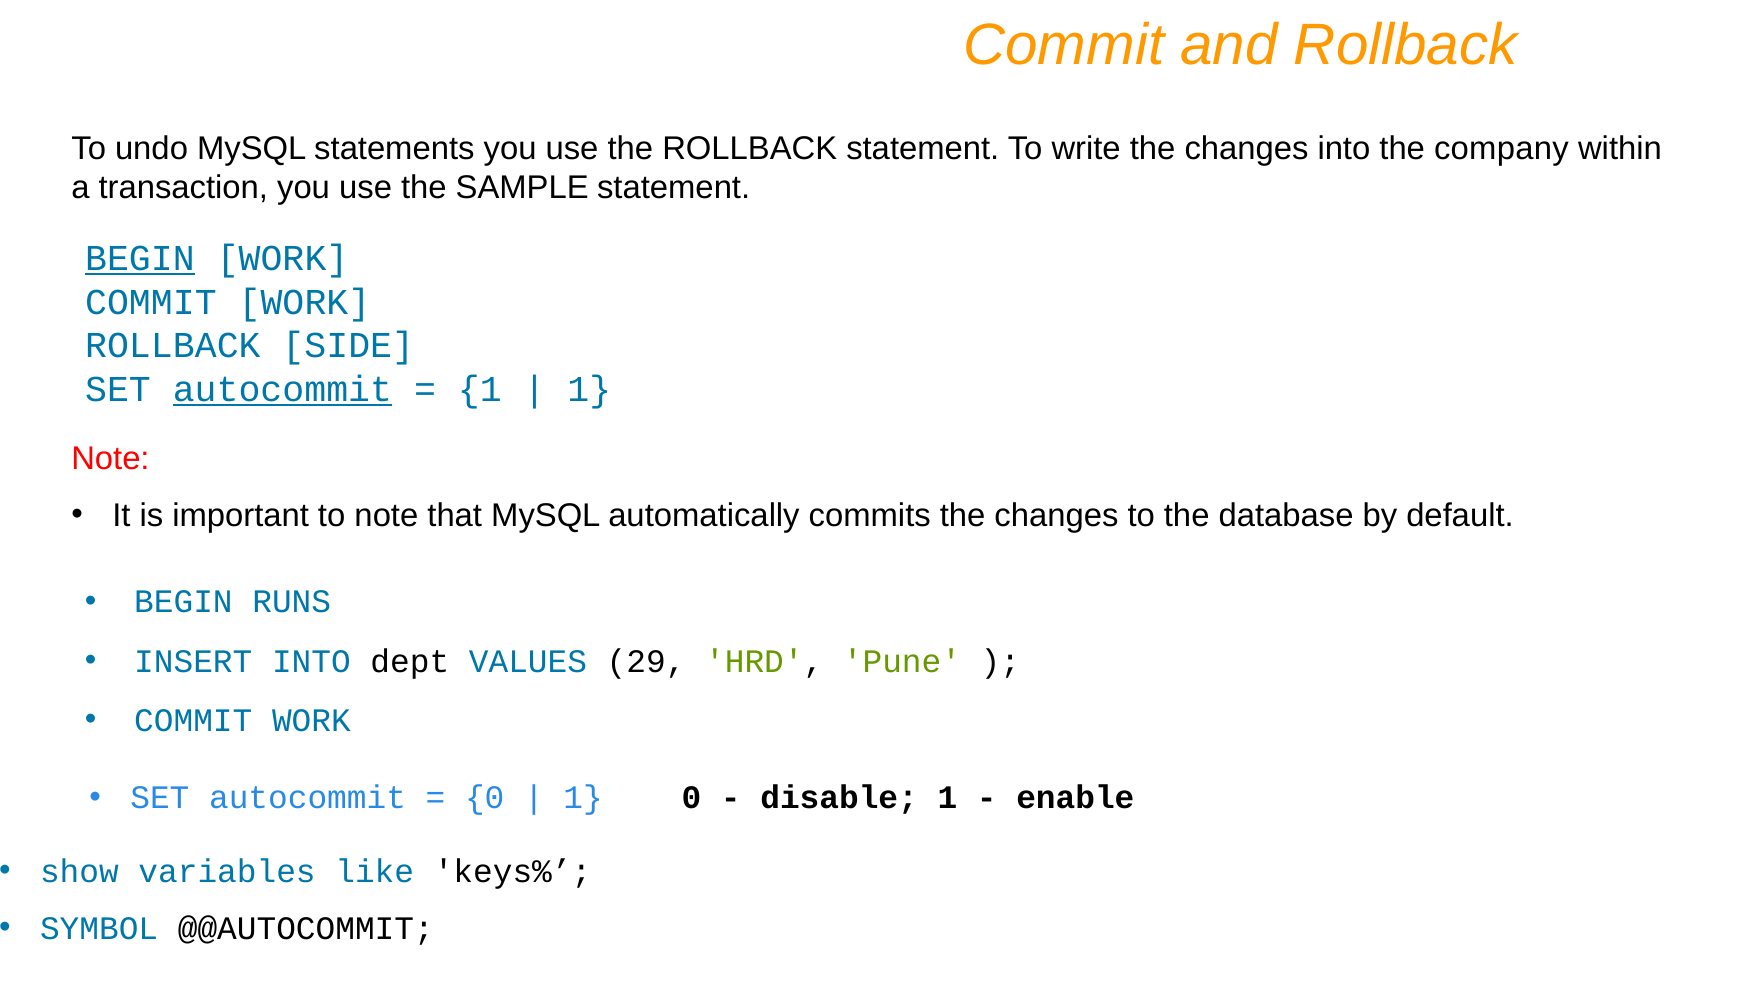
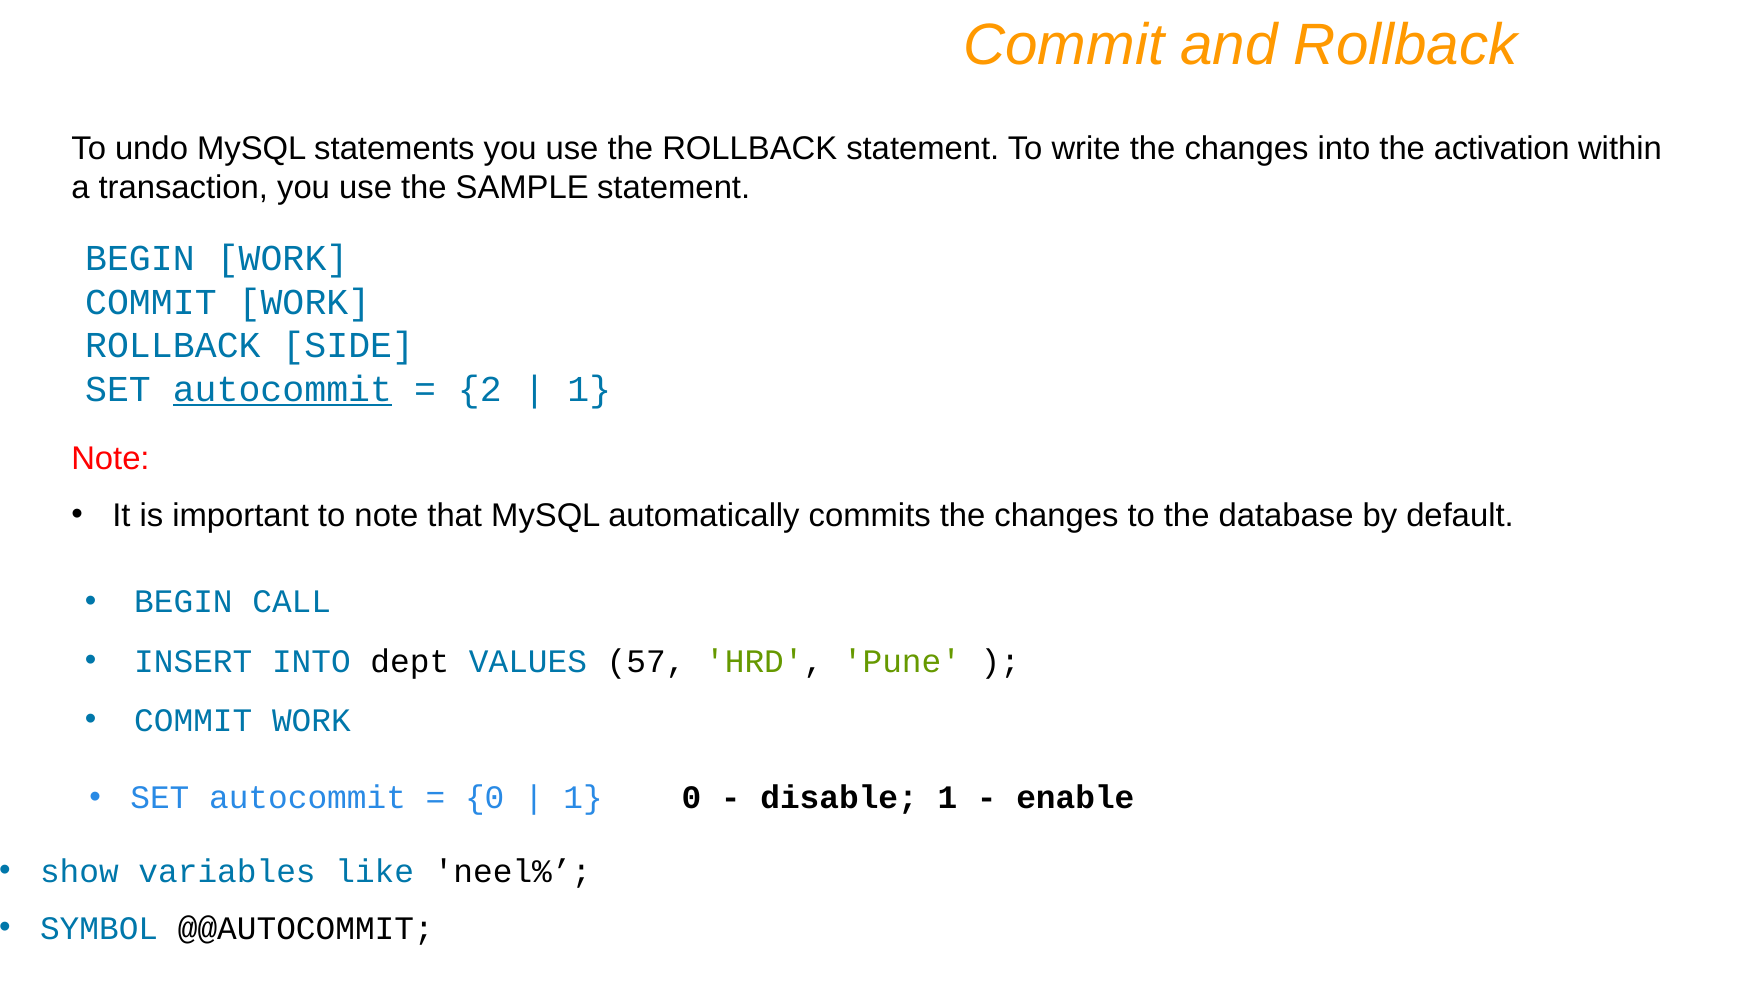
company: company -> activation (1502, 149)
BEGIN underline: present -> none (140, 259)
1: 1 -> 2 (480, 390)
RUNS: RUNS -> CALL (292, 602)
29: 29 -> 57 (646, 661)
keys%: keys% -> neel% (513, 872)
